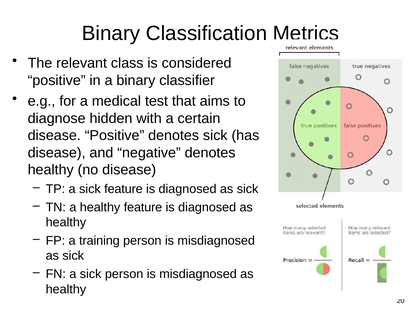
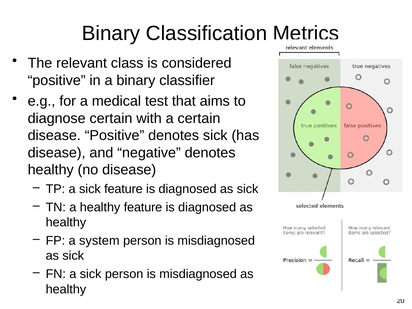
diagnose hidden: hidden -> certain (111, 118)
training: training -> system (99, 241)
